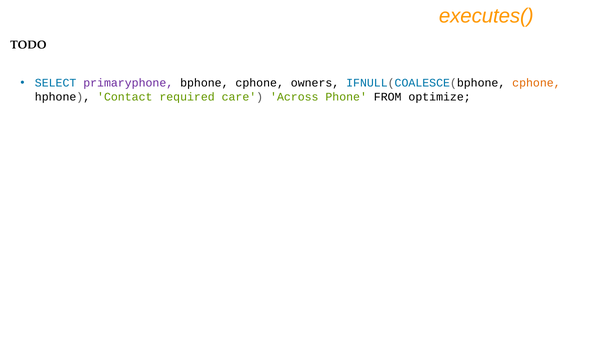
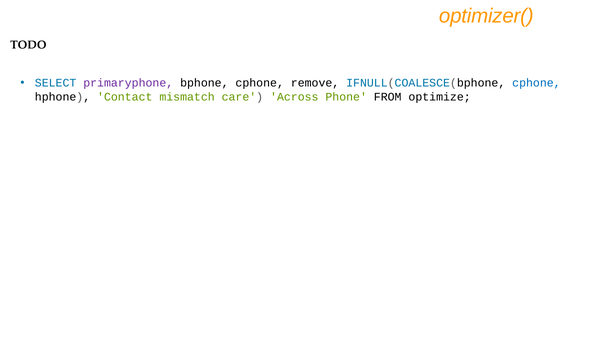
executes(: executes( -> optimizer( (486, 16)
owners: owners -> remove (315, 83)
cphone colour: orange -> blue (536, 83)
required: required -> mismatch (187, 97)
